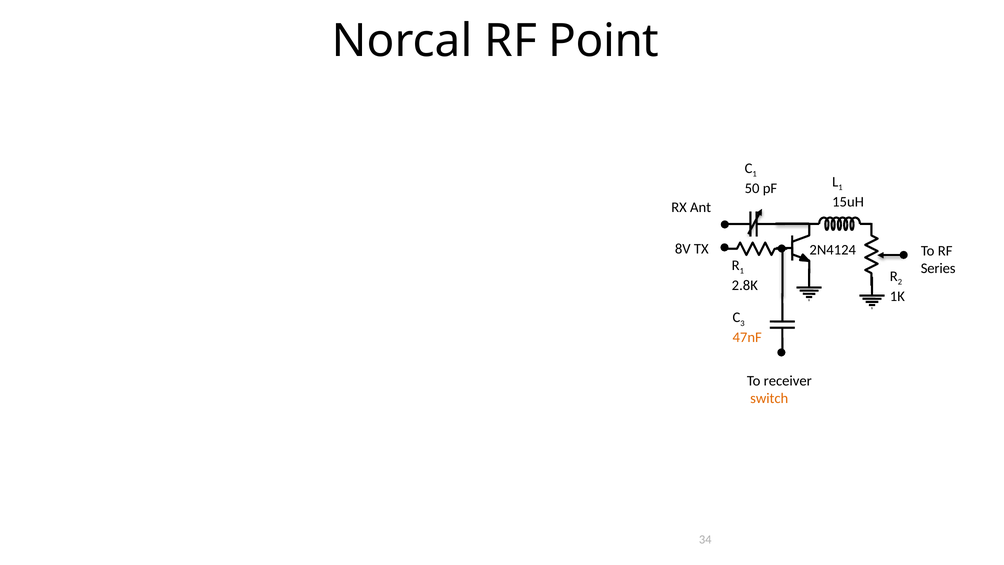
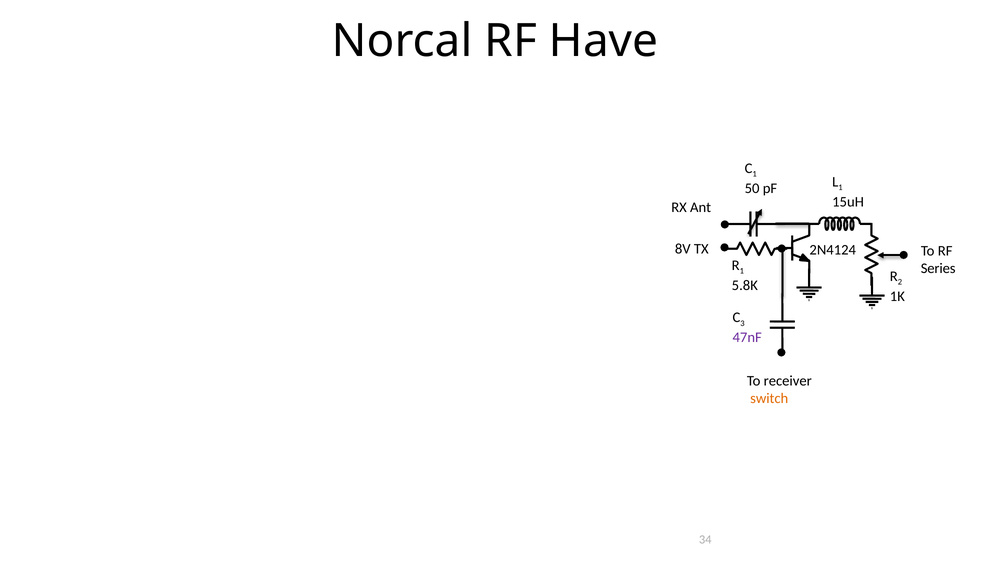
Point: Point -> Have (604, 41)
2.8K: 2.8K -> 5.8K (745, 285)
47nF colour: orange -> purple (747, 337)
